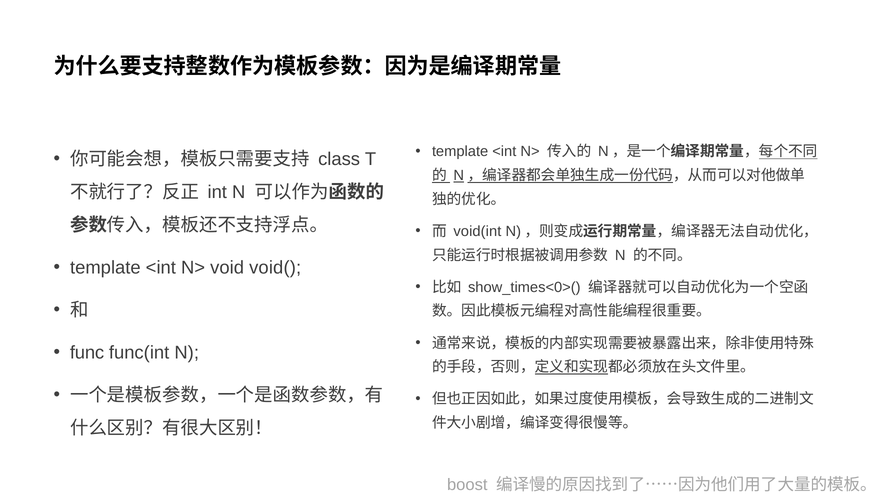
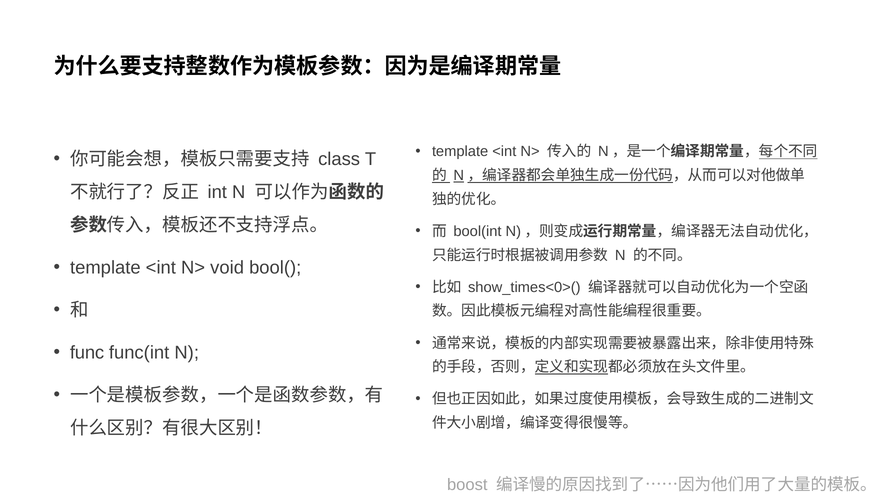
void(int: void(int -> bool(int (477, 231)
void(: void( -> bool( (275, 268)
